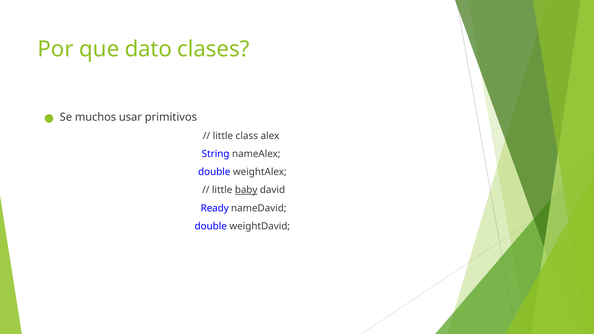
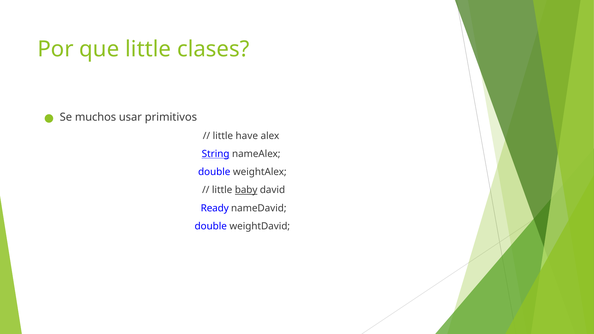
que dato: dato -> little (148, 49)
class: class -> have (247, 136)
String underline: none -> present (216, 154)
